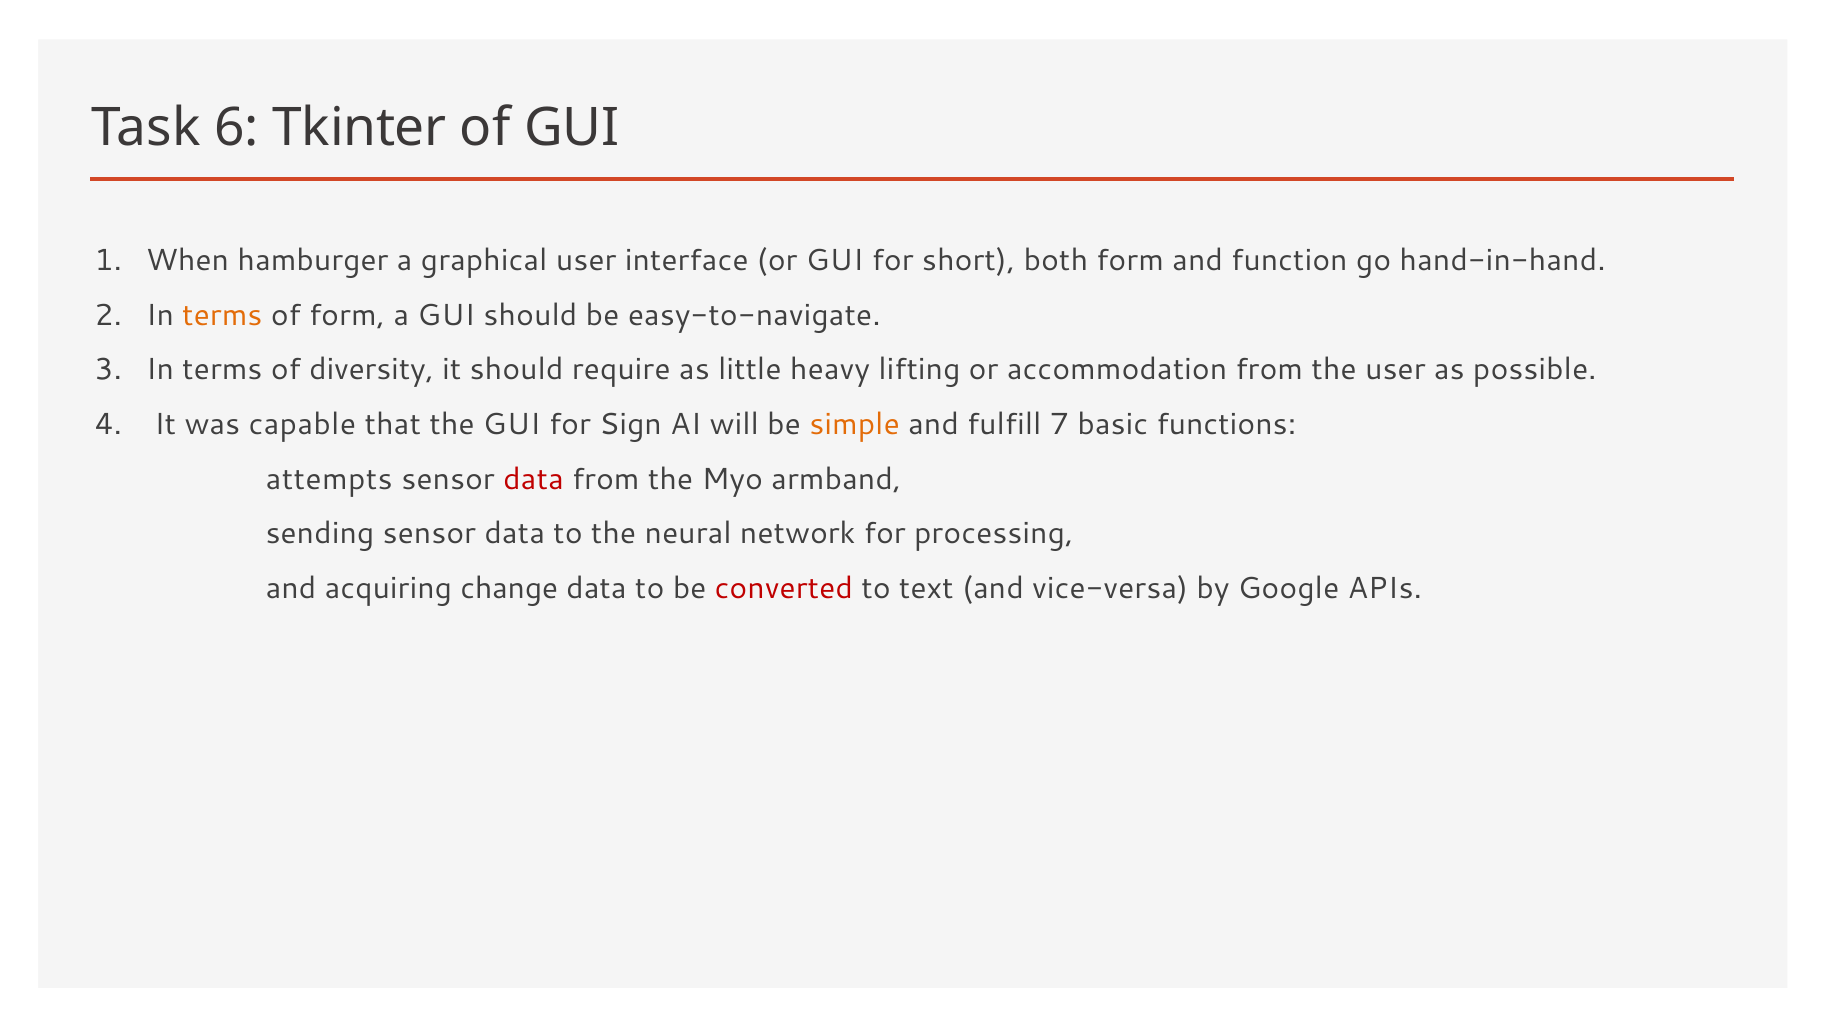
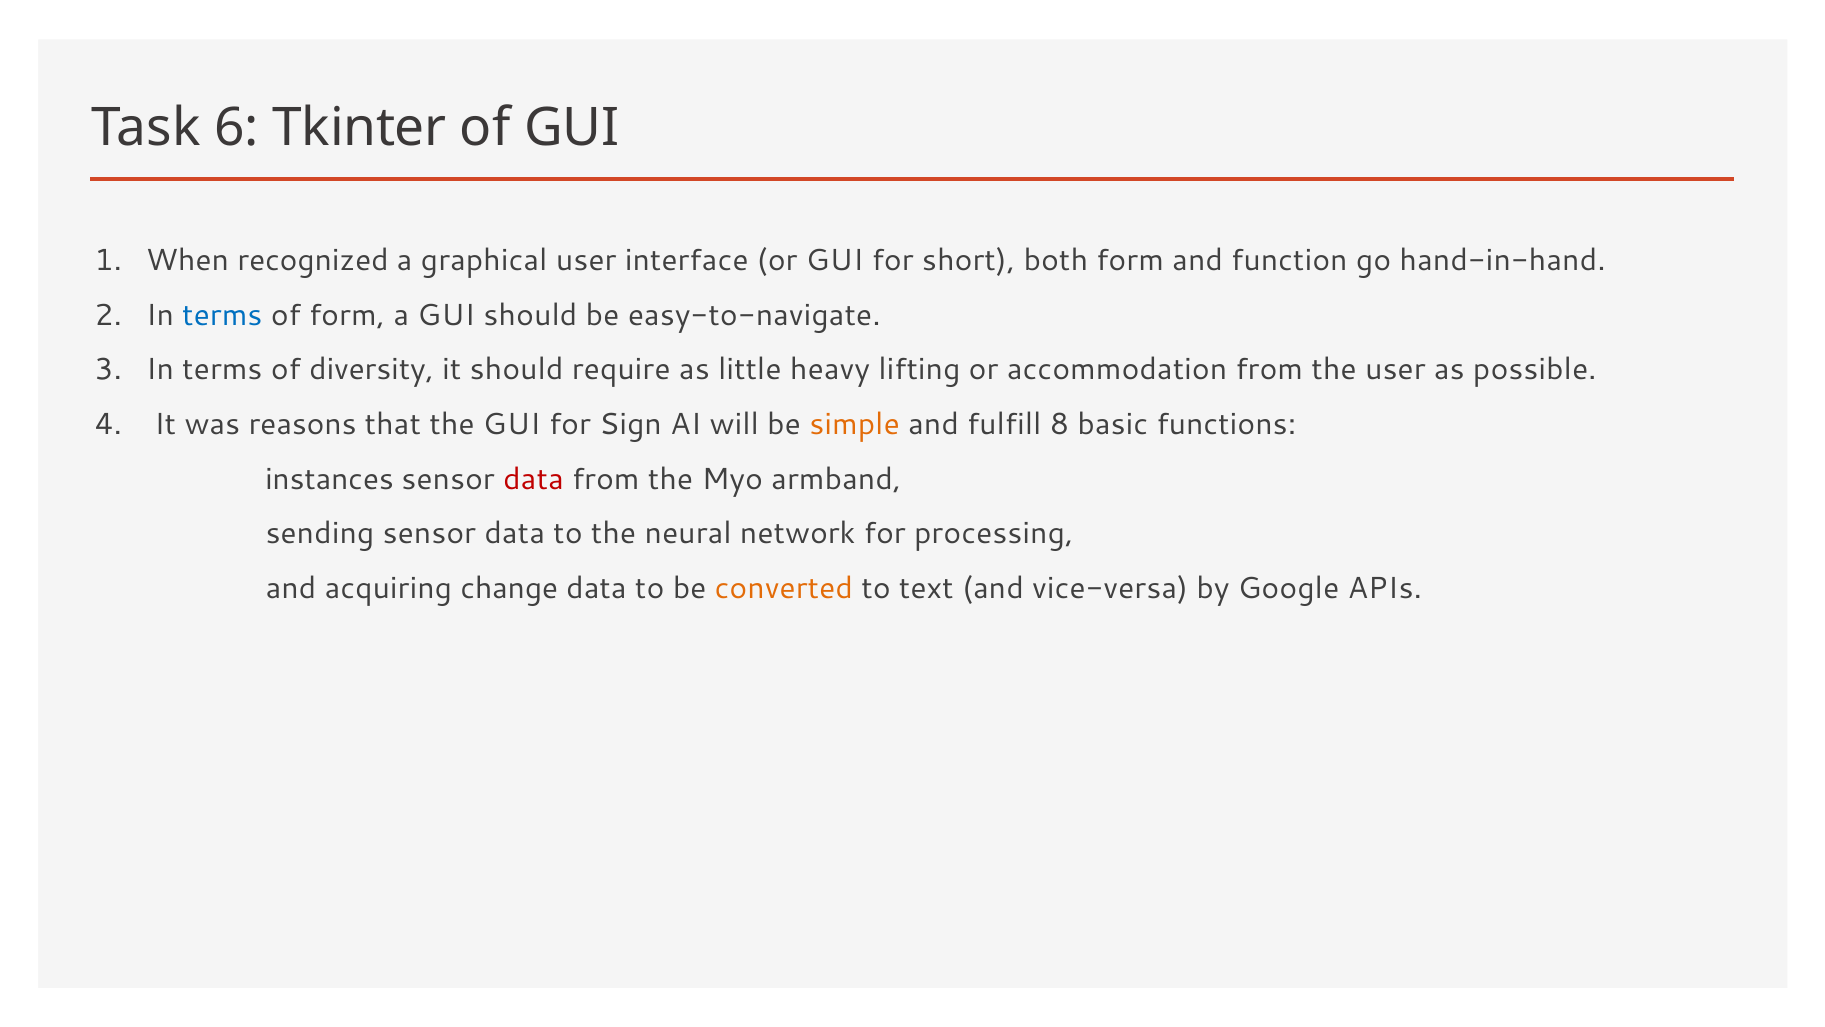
hamburger: hamburger -> recognized (313, 260)
terms colour: orange -> blue (222, 315)
capable: capable -> reasons (303, 424)
7: 7 -> 8 (1059, 424)
attempts: attempts -> instances (329, 479)
converted colour: red -> orange (784, 588)
